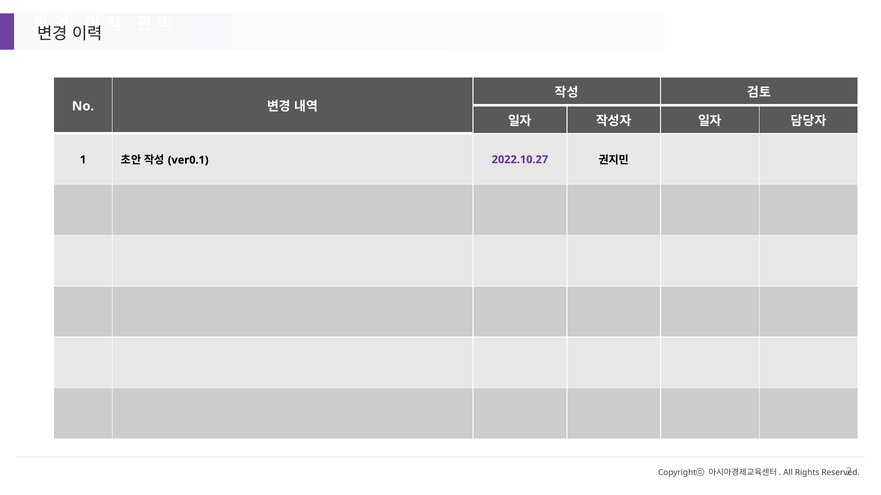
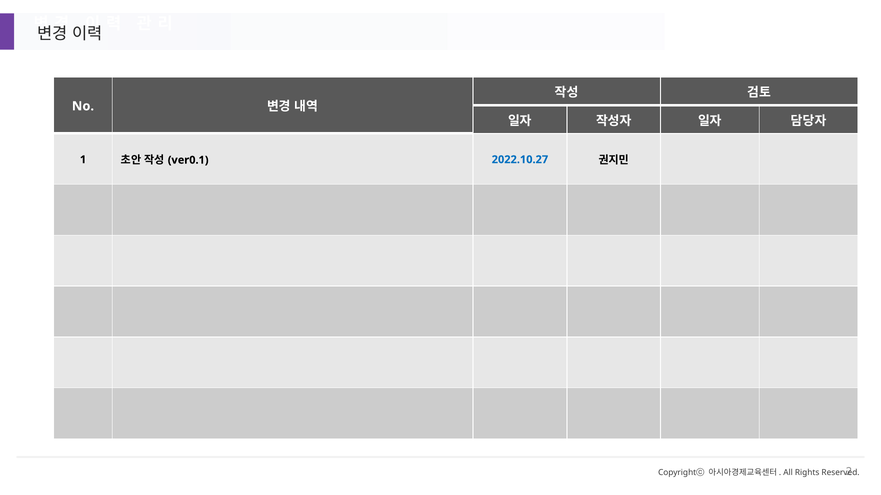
2022.10.27 colour: purple -> blue (520, 160)
